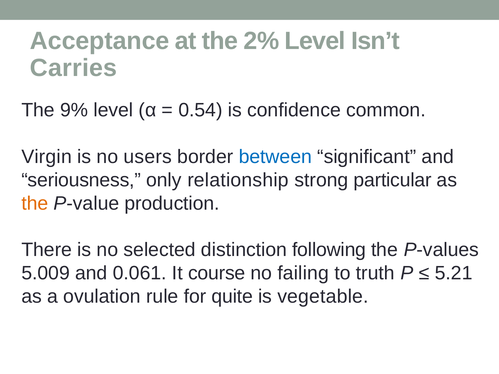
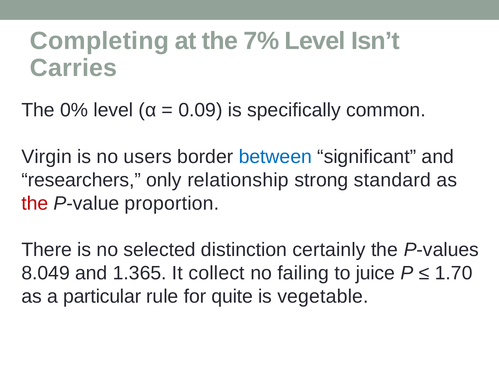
Acceptance: Acceptance -> Completing (100, 41)
2%: 2% -> 7% (261, 41)
9%: 9% -> 0% (74, 110)
0.54: 0.54 -> 0.09 (200, 110)
confidence: confidence -> specifically (294, 110)
seriousness: seriousness -> researchers (81, 180)
particular: particular -> standard (392, 180)
the colour: orange -> red (35, 203)
production: production -> proportion (172, 203)
following: following -> certainly (329, 250)
5.009: 5.009 -> 8.049 (46, 273)
0.061: 0.061 -> 1.365 (140, 273)
course: course -> collect (217, 273)
truth: truth -> juice (375, 273)
5.21: 5.21 -> 1.70 (454, 273)
ovulation: ovulation -> particular (102, 297)
